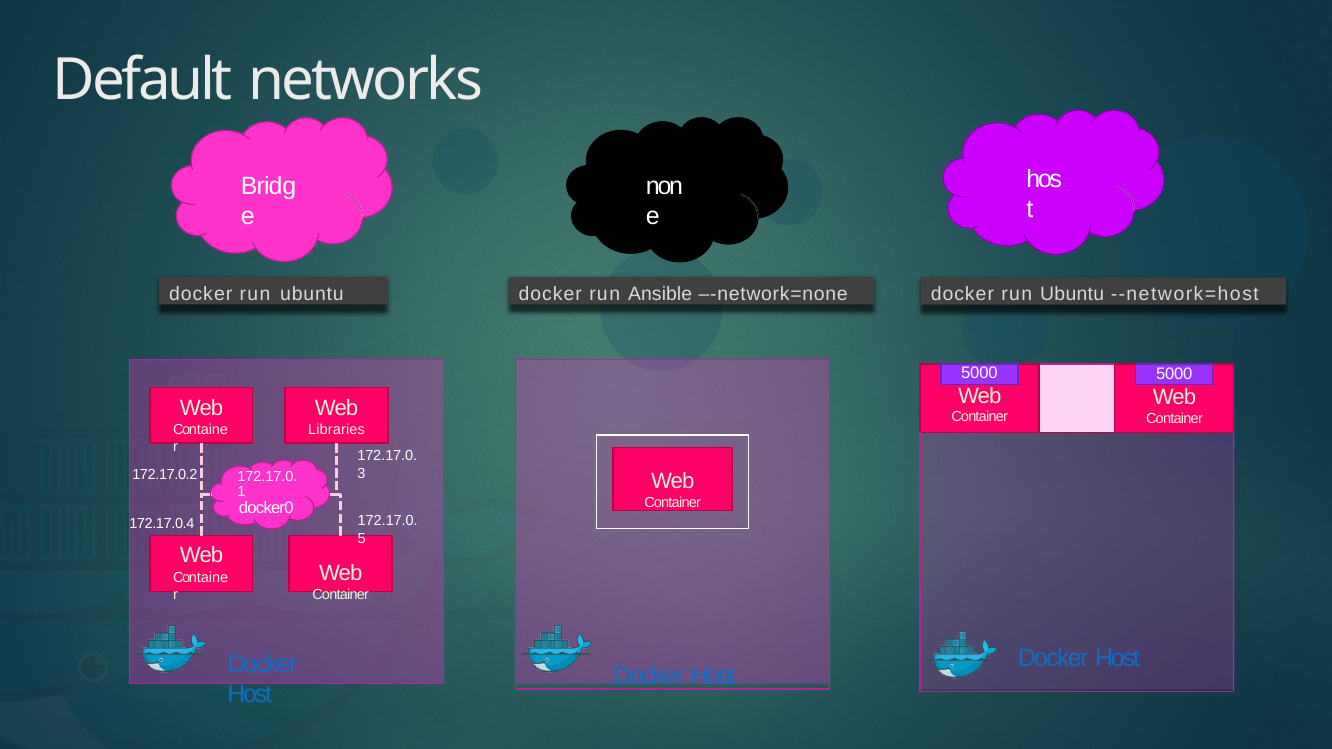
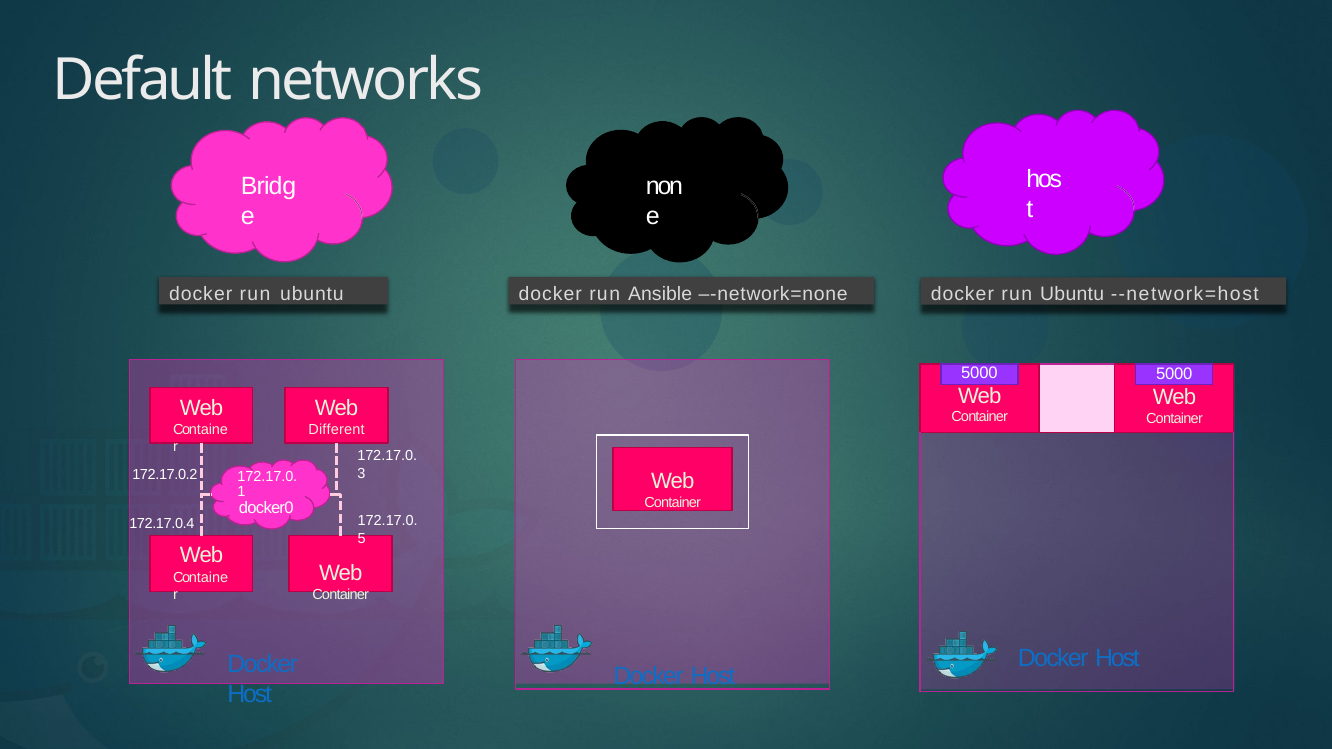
Libraries: Libraries -> Different (336, 430)
